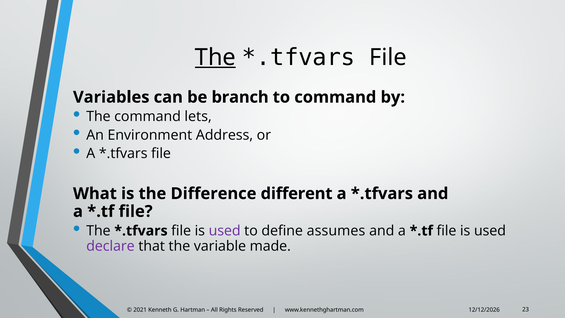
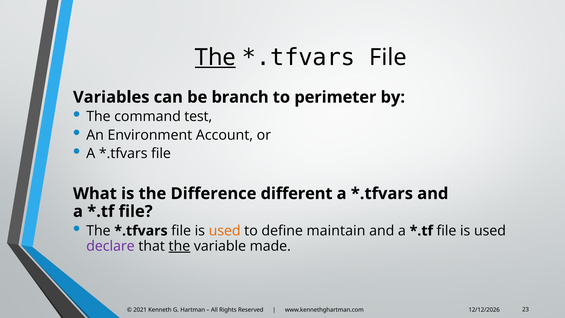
to command: command -> perimeter (335, 97)
lets: lets -> test (198, 117)
Address: Address -> Account (224, 135)
used colour: purple -> orange (225, 231)
assumes: assumes -> maintain (336, 231)
the underline: none -> present (179, 246)
